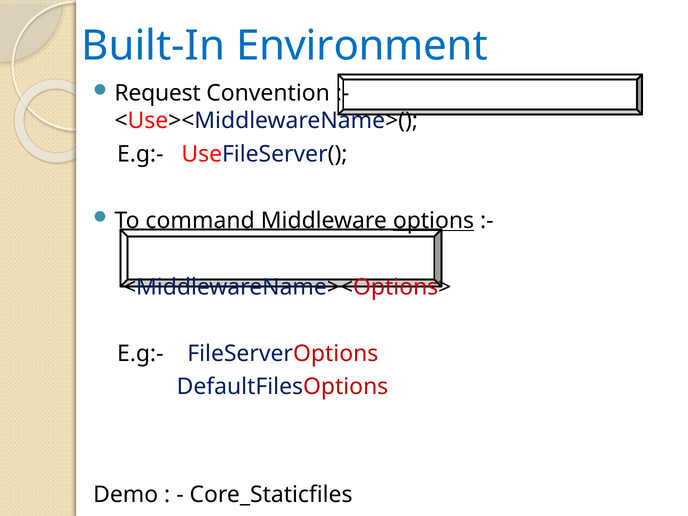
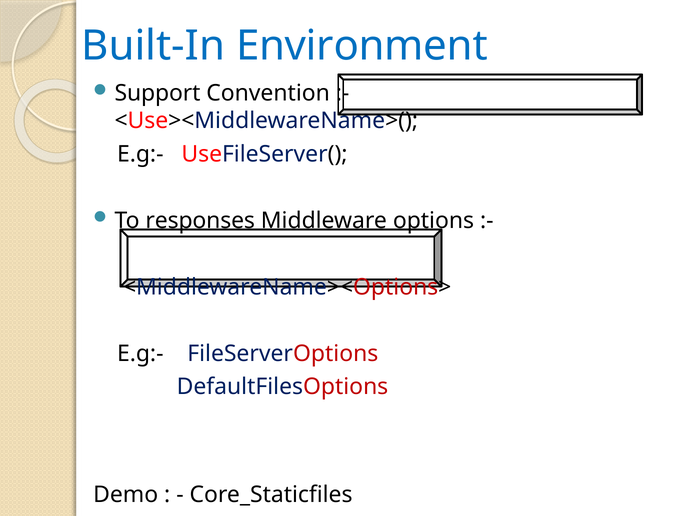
Request: Request -> Support (158, 93)
command: command -> responses (200, 221)
options underline: present -> none (433, 221)
